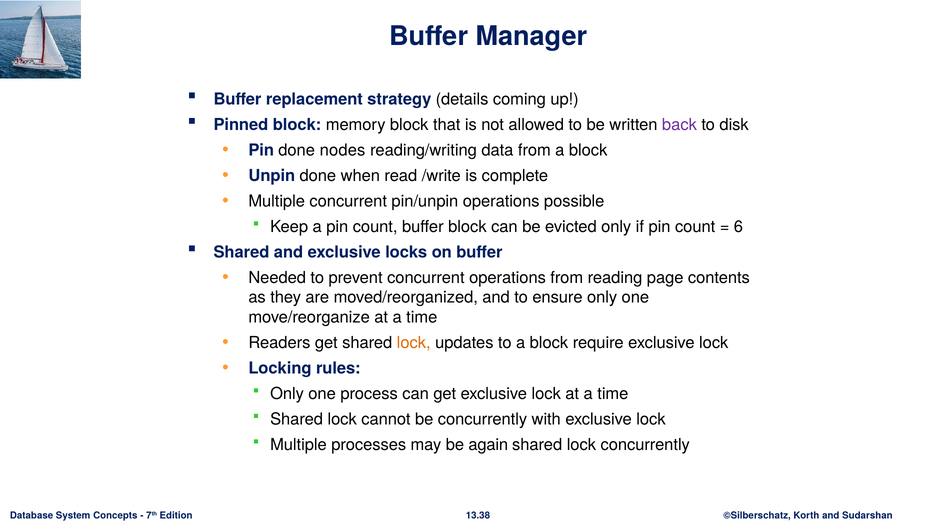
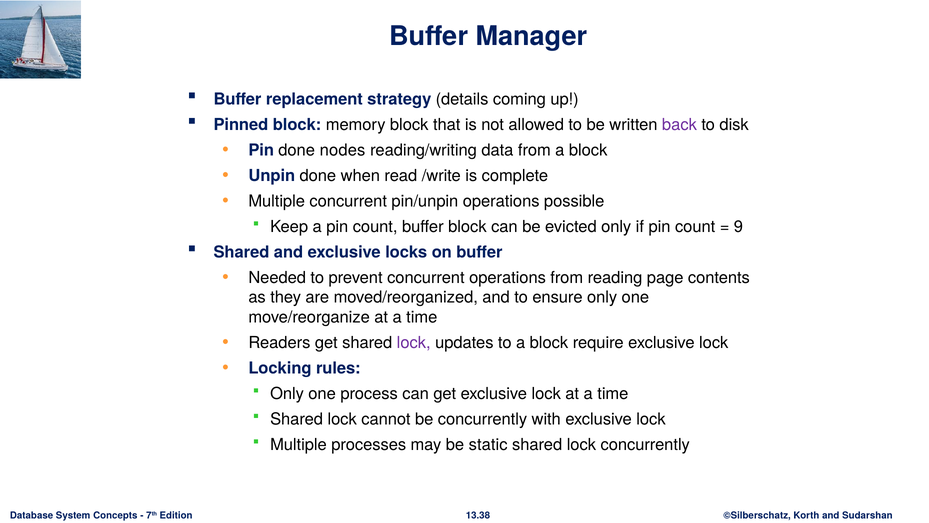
6: 6 -> 9 (738, 226)
lock colour: orange -> purple (414, 342)
again: again -> static (488, 444)
